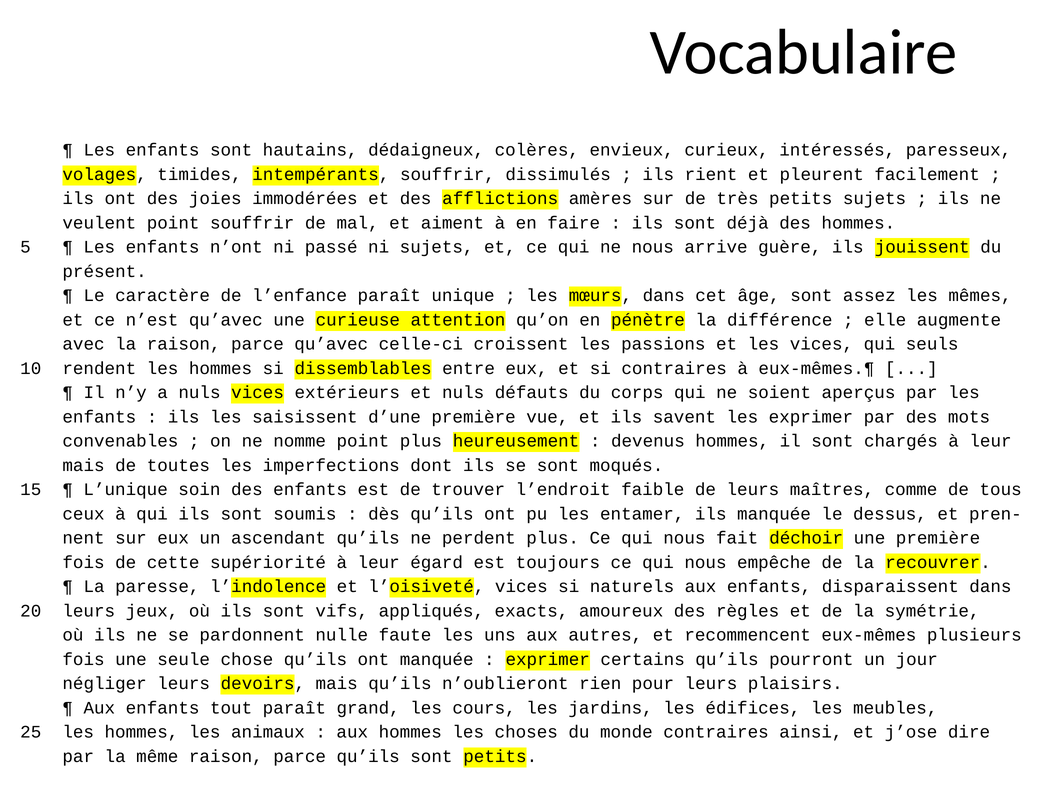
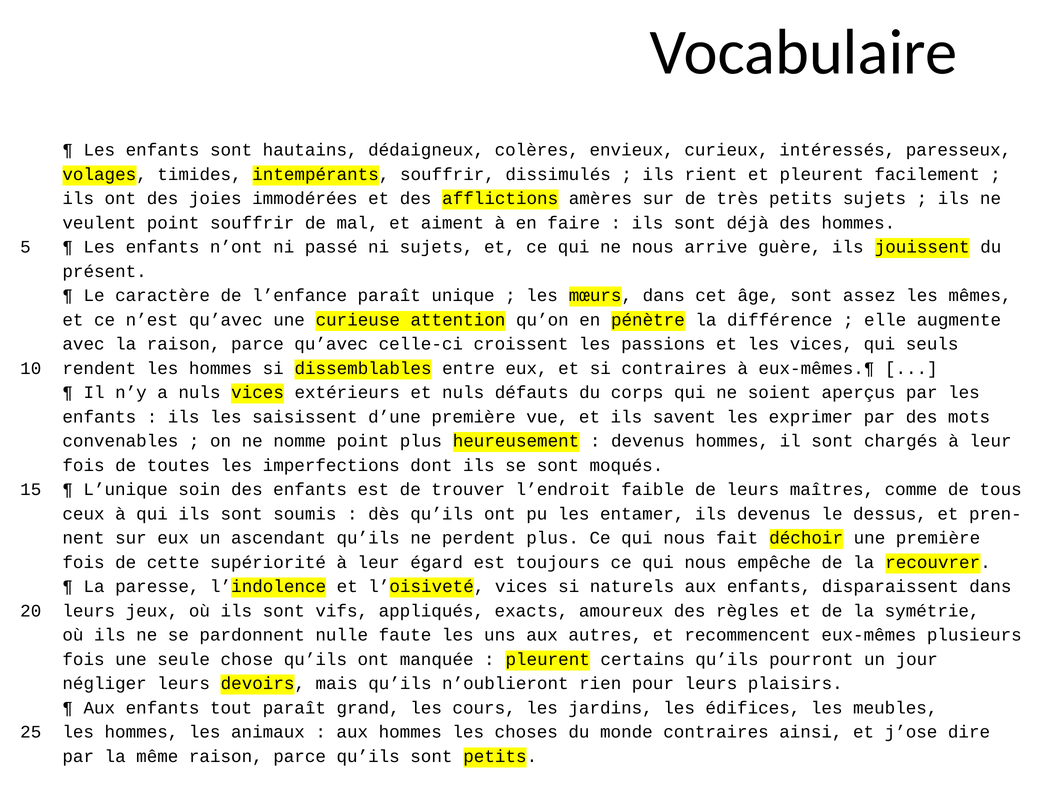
mais: mais -> fois (84, 465)
ils manquée: manquée -> devenus (774, 514)
exprimer: exprimer -> pleurent (548, 659)
